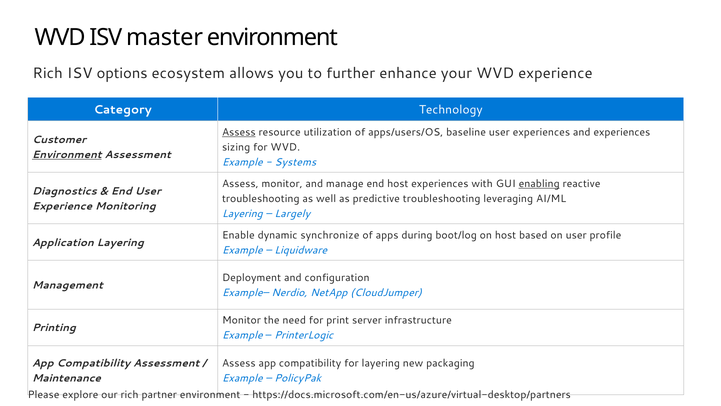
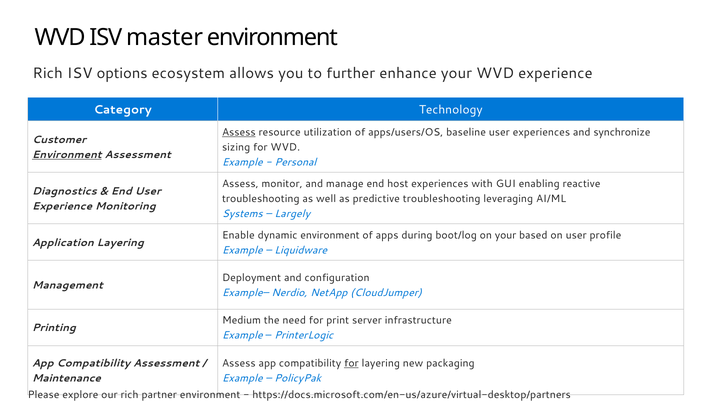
and experiences: experiences -> synchronize (622, 132)
Systems: Systems -> Personal (295, 162)
enabling underline: present -> none (539, 183)
Layering: Layering -> Systems (242, 213)
dynamic synchronize: synchronize -> environment (330, 235)
on host: host -> your (506, 235)
Monitor: Monitor -> Medium (241, 320)
for underline: none -> present (351, 363)
